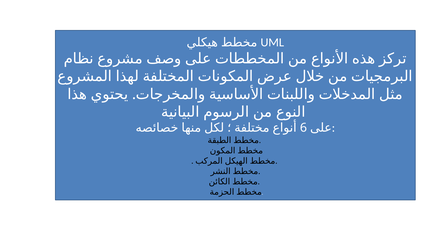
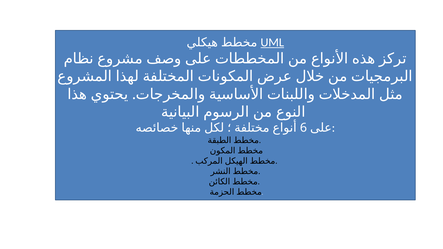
UML underline: none -> present (272, 42)
